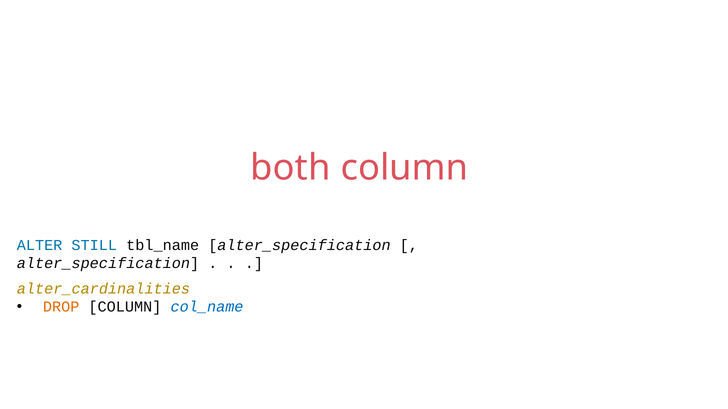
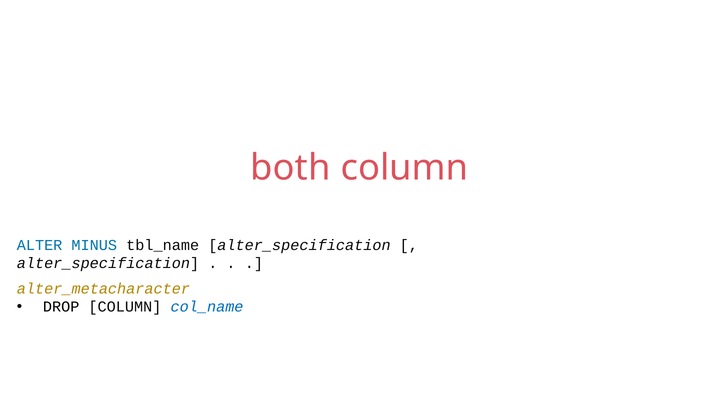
STILL: STILL -> MINUS (94, 245)
alter_cardinalities: alter_cardinalities -> alter_metacharacter (103, 289)
DROP colour: orange -> black (61, 307)
